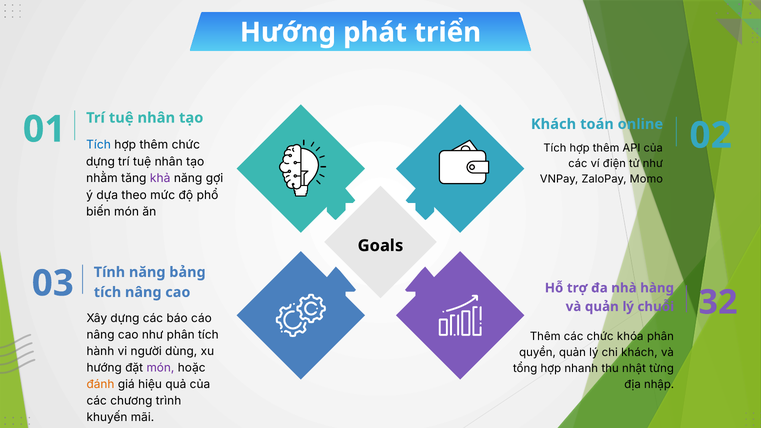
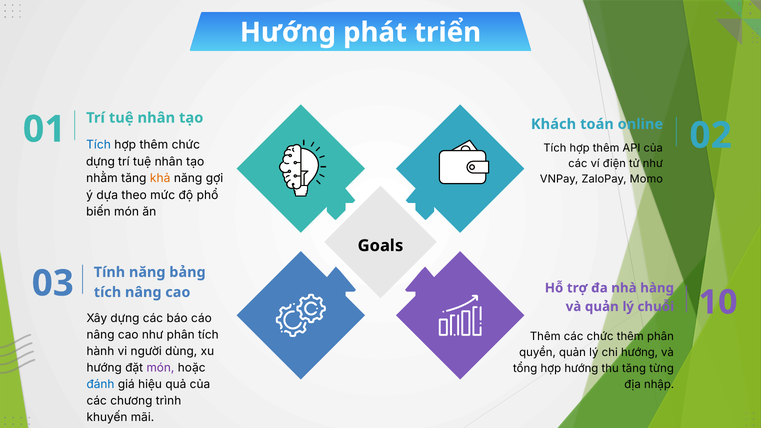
khả colour: purple -> orange (160, 178)
32: 32 -> 10 (718, 302)
chức khóa: khóa -> thêm (630, 337)
chi khách: khách -> hướng (640, 353)
hợp nhanh: nhanh -> hướng (581, 369)
thu nhật: nhật -> tăng (634, 369)
đánh colour: orange -> blue (100, 384)
